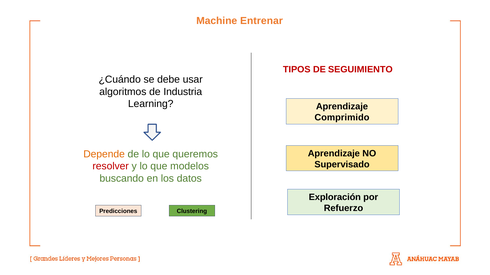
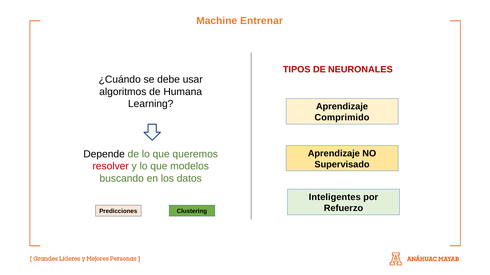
SEGUIMIENTO: SEGUIMIENTO -> NEURONALES (360, 70)
Industria: Industria -> Humana (183, 92)
Depende colour: orange -> black (104, 154)
Exploración: Exploración -> Inteligentes (335, 198)
